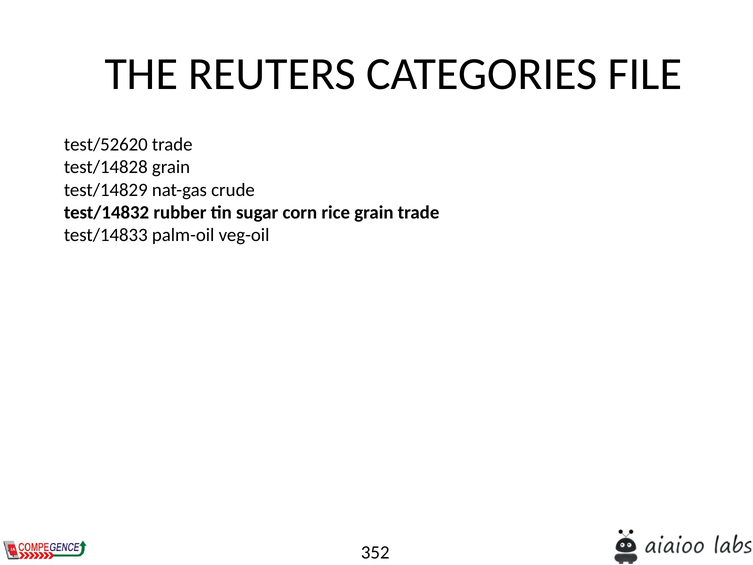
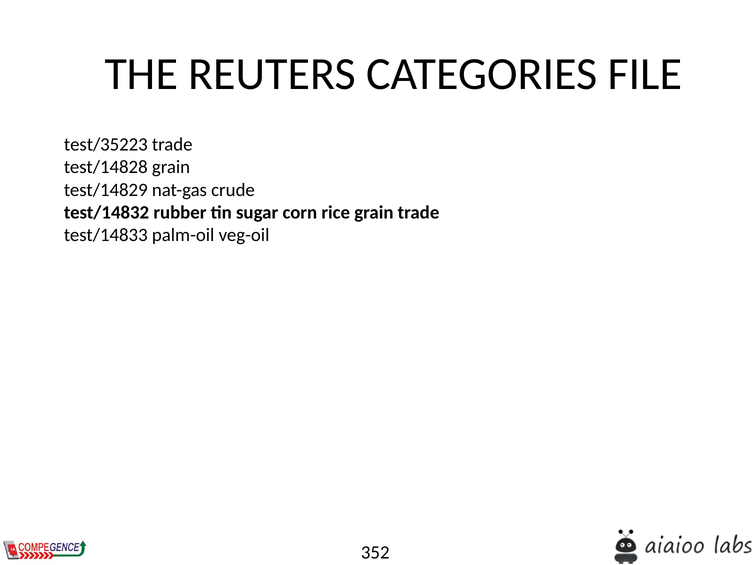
test/52620: test/52620 -> test/35223 (106, 145)
